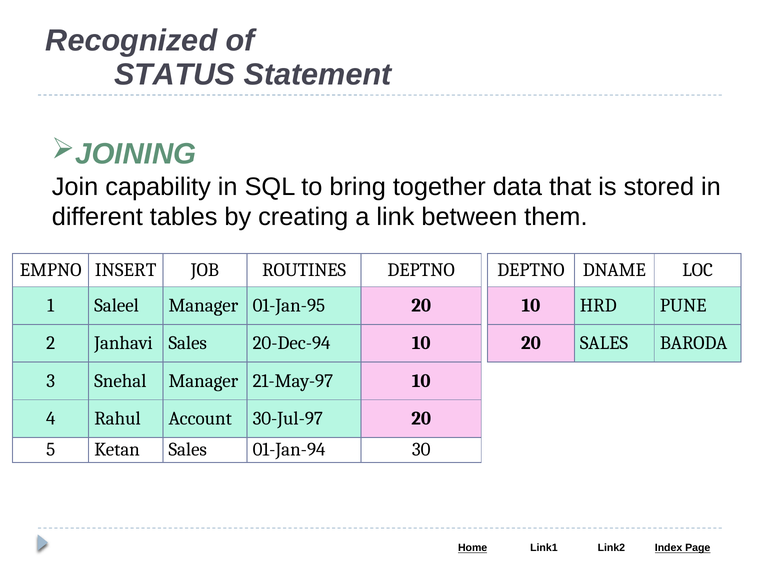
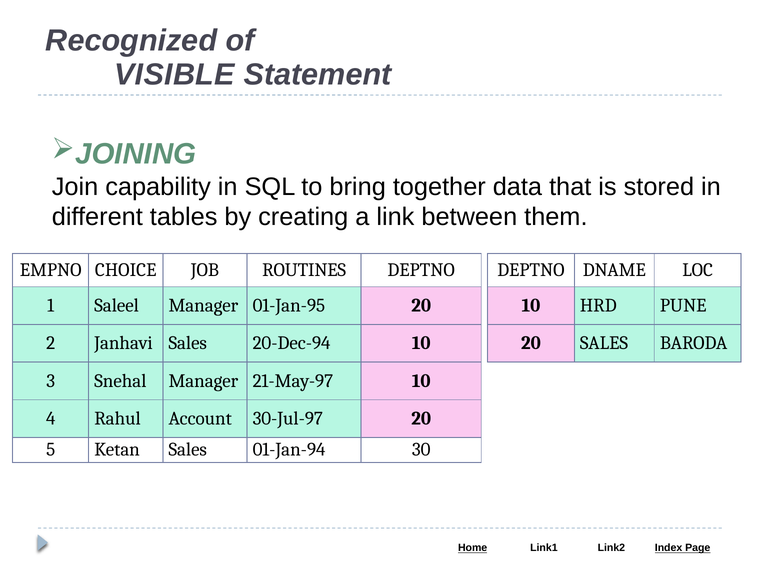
STATUS: STATUS -> VISIBLE (175, 75)
INSERT: INSERT -> CHOICE (126, 270)
